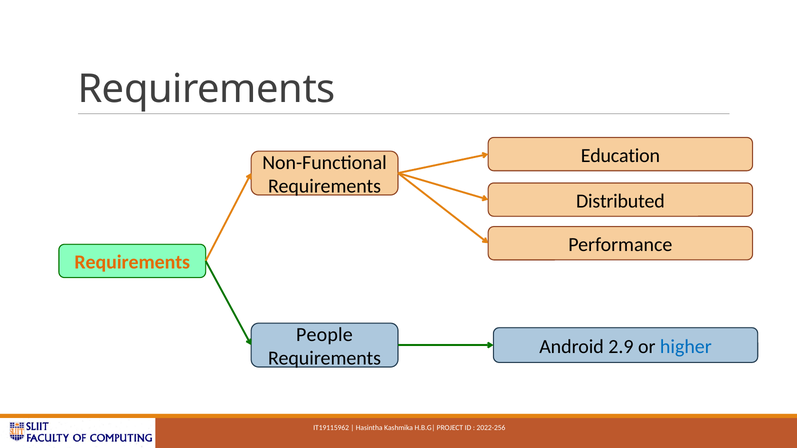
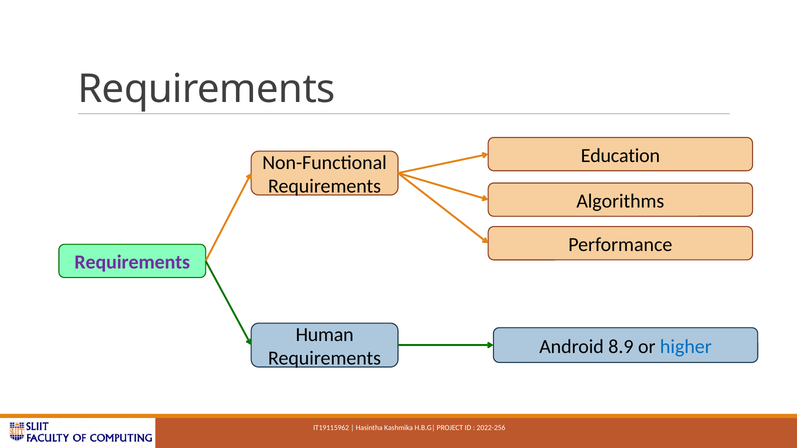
Distributed: Distributed -> Algorithms (620, 201)
Requirements colour: orange -> purple (132, 262)
People: People -> Human (325, 335)
2.9: 2.9 -> 8.9 (621, 347)
